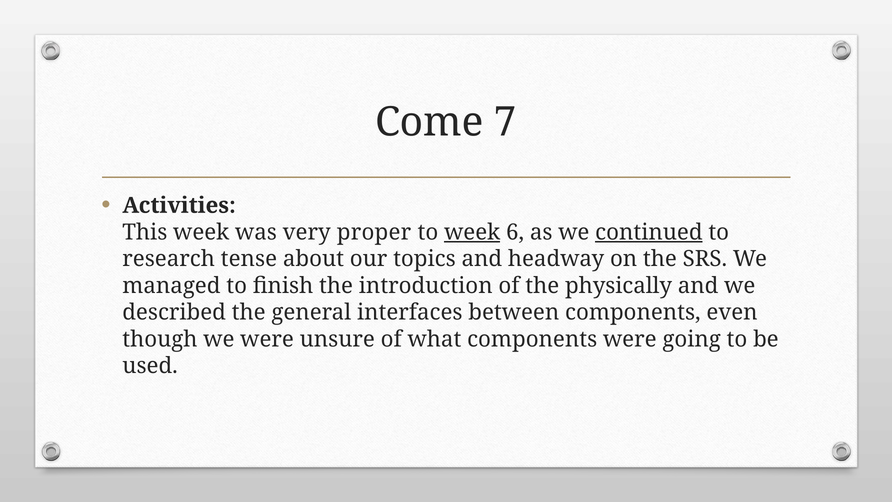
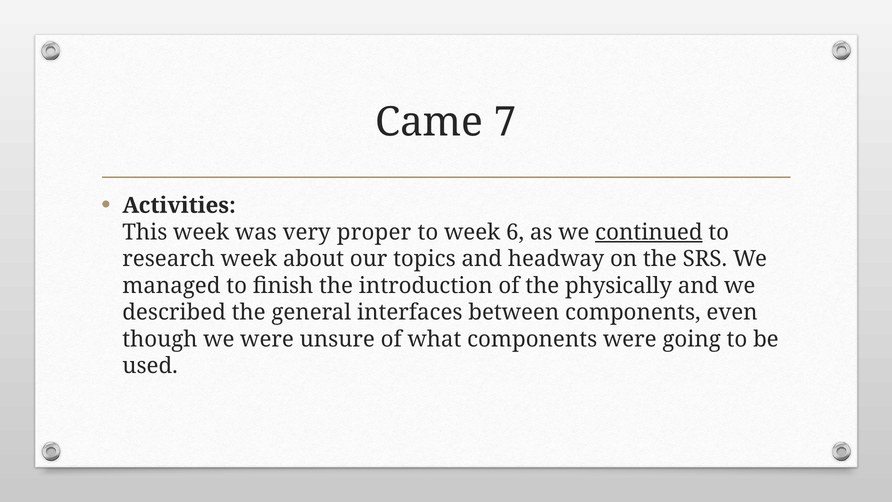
Come: Come -> Came (429, 122)
week underline: present -> none (472, 232)
research tense: tense -> week (249, 259)
